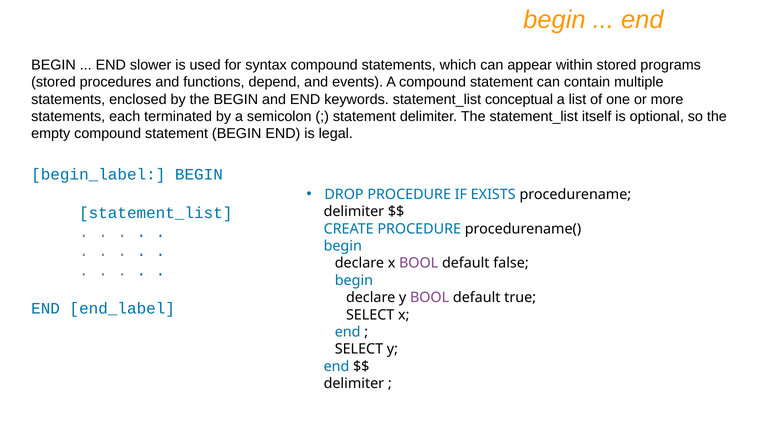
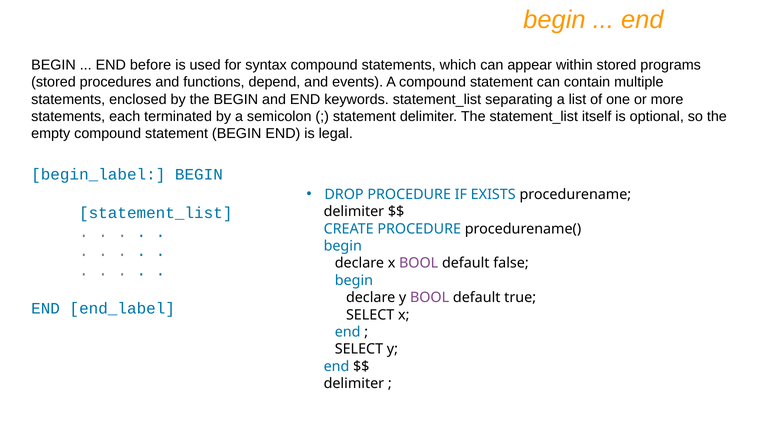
slower: slower -> before (151, 65)
conceptual: conceptual -> separating (519, 99)
